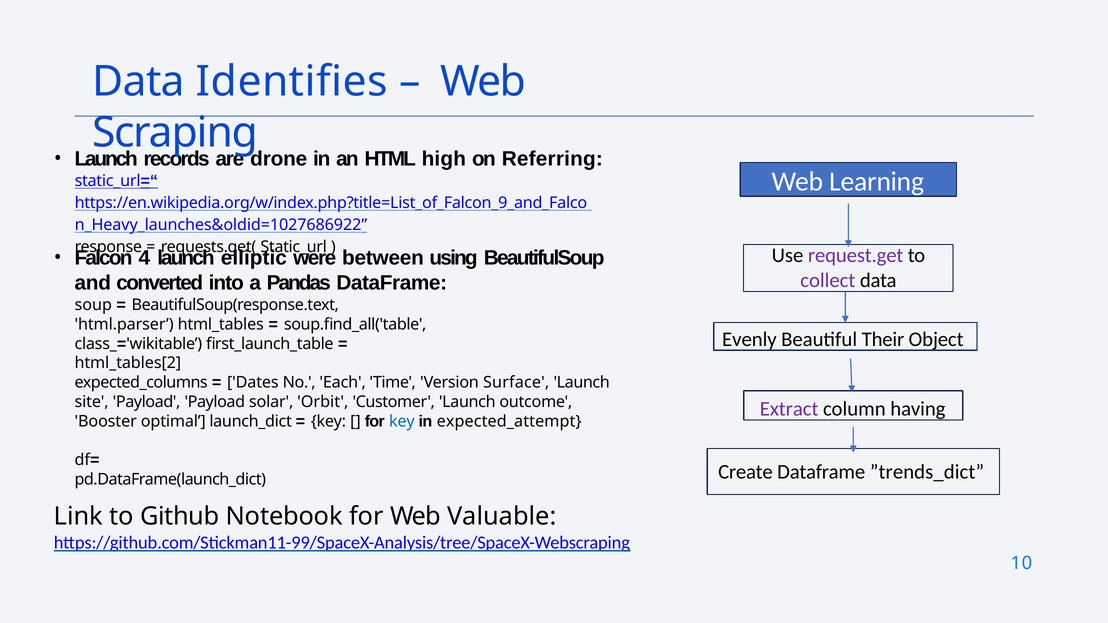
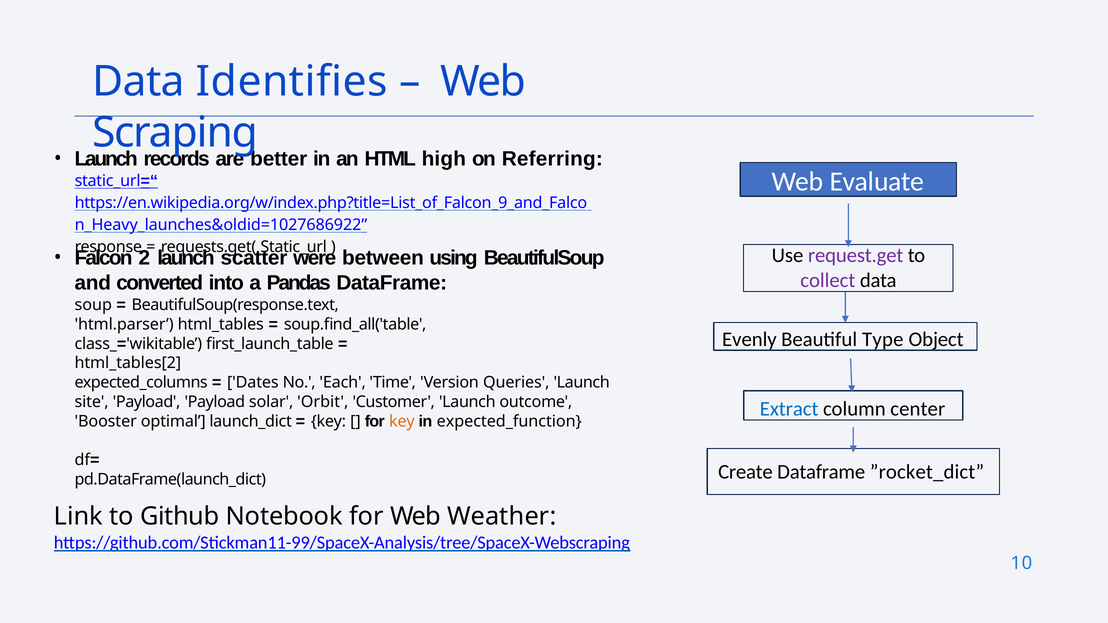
drone: drone -> better (279, 159)
Learning: Learning -> Evaluate (877, 182)
4: 4 -> 2 (144, 258)
elliptic: elliptic -> scatter (254, 258)
Their: Their -> Type (883, 339)
Surface: Surface -> Queries (516, 383)
Extract colour: purple -> blue (789, 409)
having: having -> center (918, 409)
key colour: blue -> orange (402, 421)
expected_attempt: expected_attempt -> expected_function (509, 421)
”trends_dict: ”trends_dict -> ”rocket_dict (927, 472)
Valuable: Valuable -> Weather (502, 517)
